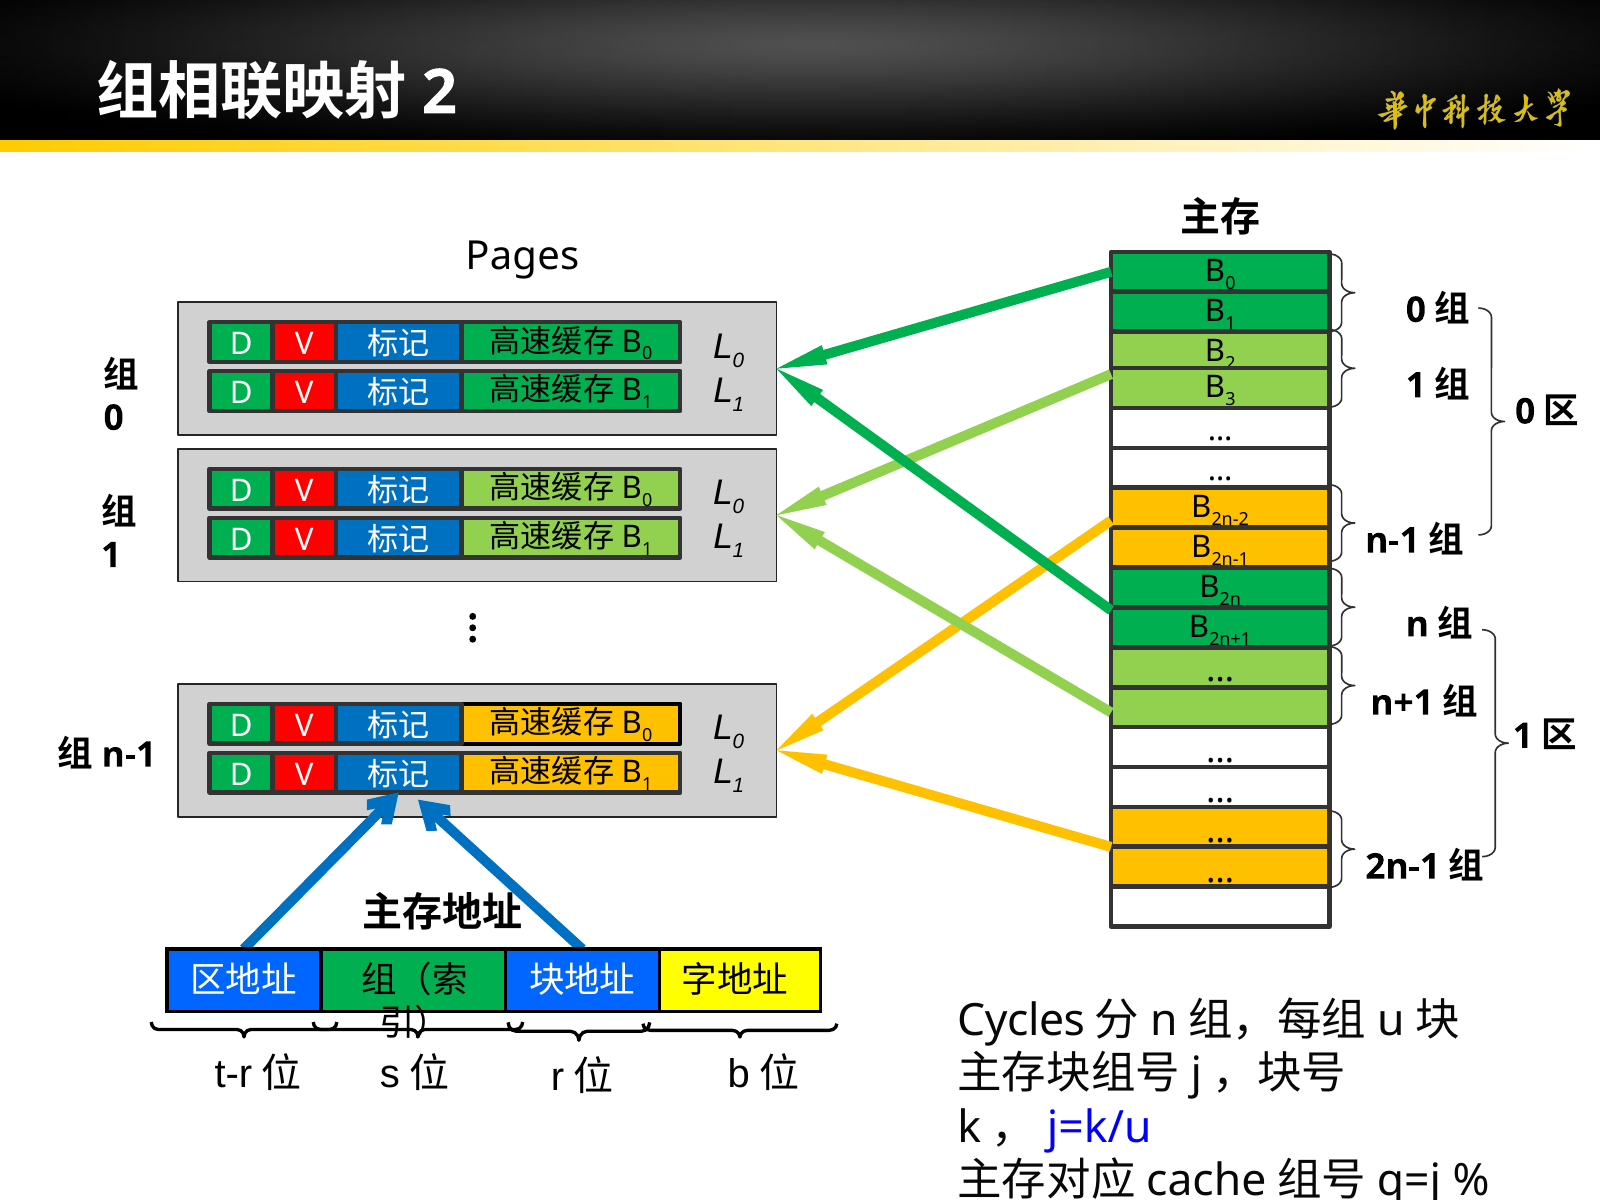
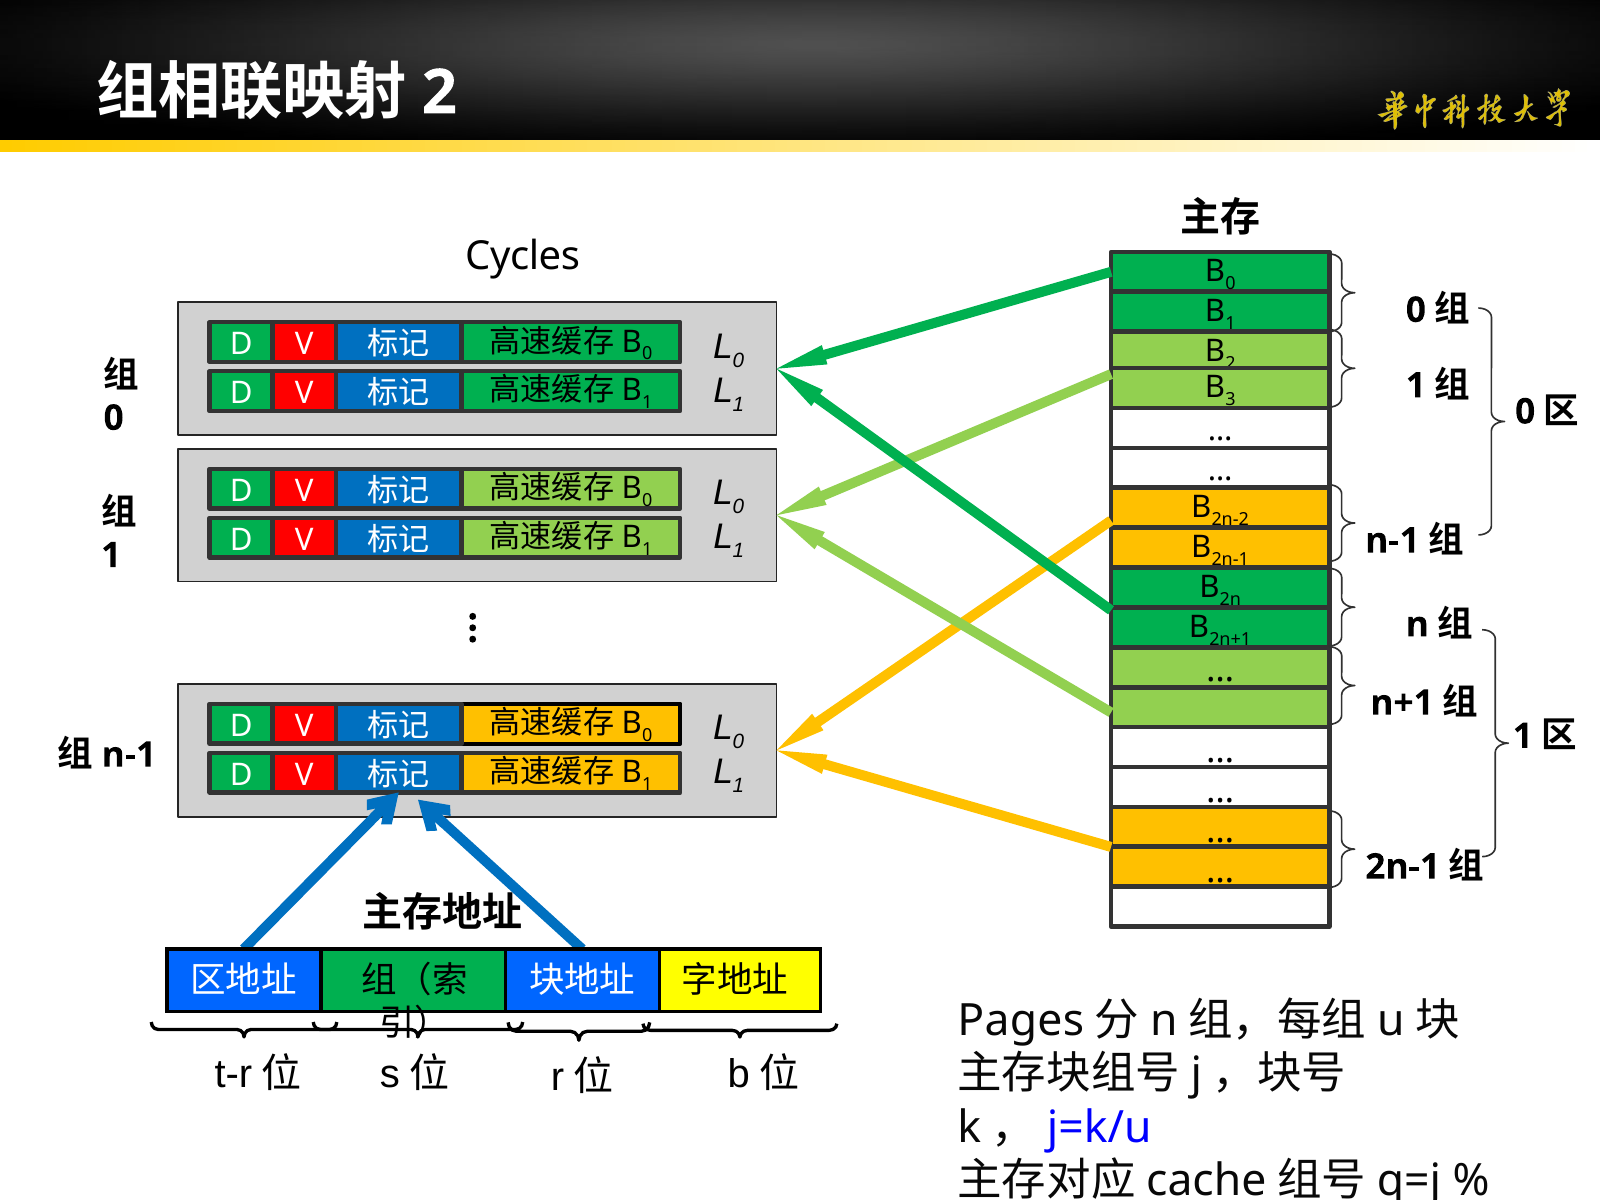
Pages: Pages -> Cycles (523, 257)
Cycles: Cycles -> Pages (1021, 1021)
